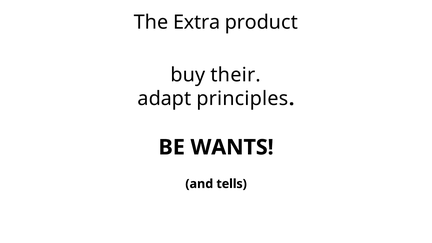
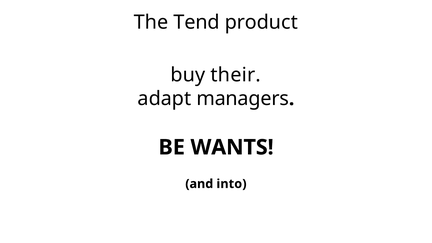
Extra: Extra -> Tend (197, 22)
principles: principles -> managers (243, 99)
tells: tells -> into (231, 184)
